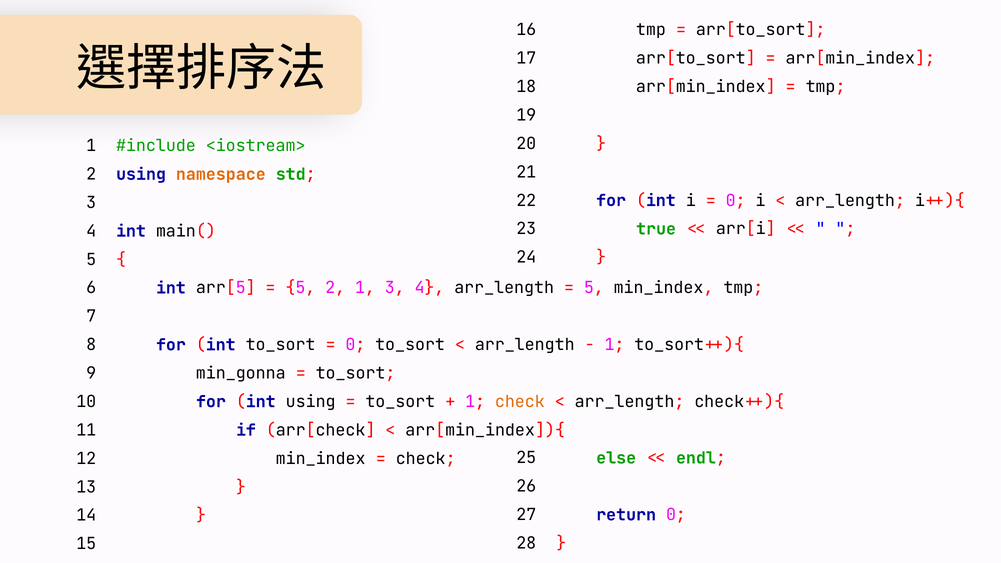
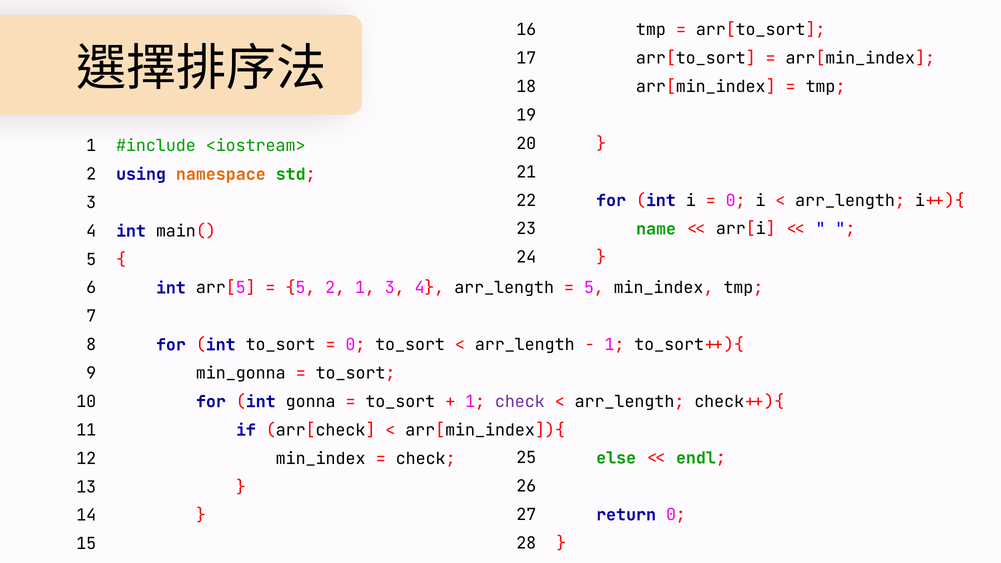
true: true -> name (656, 229)
int using: using -> gonna (311, 402)
check colour: orange -> purple (520, 402)
